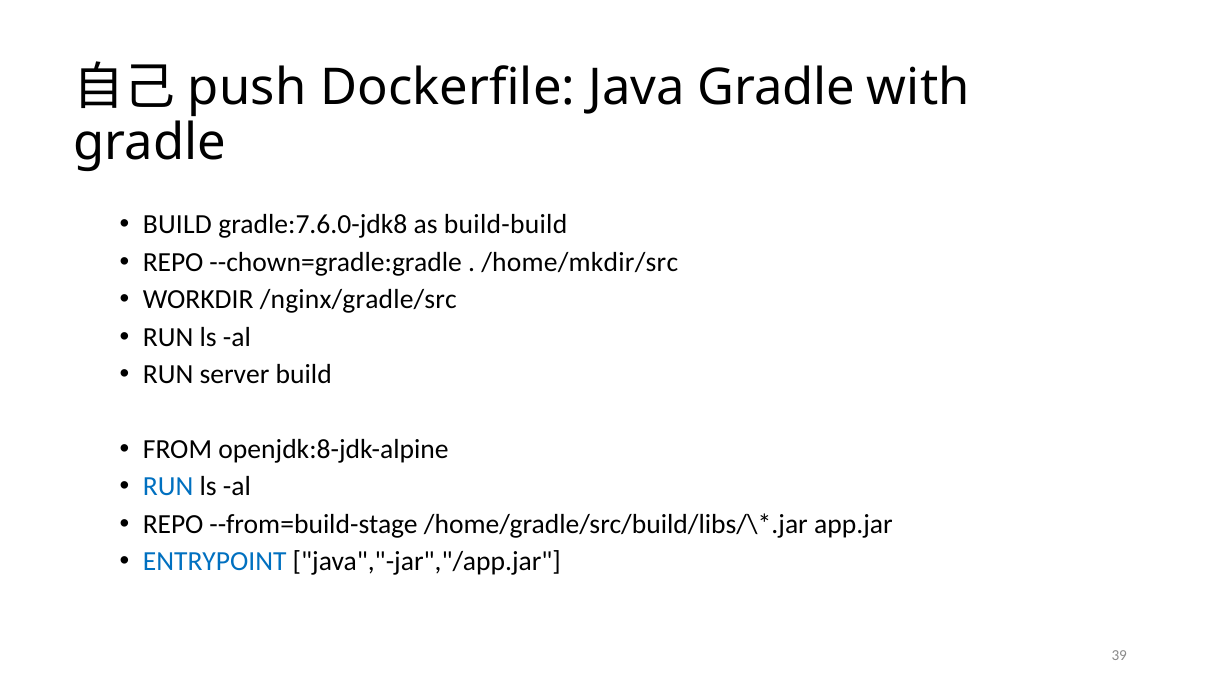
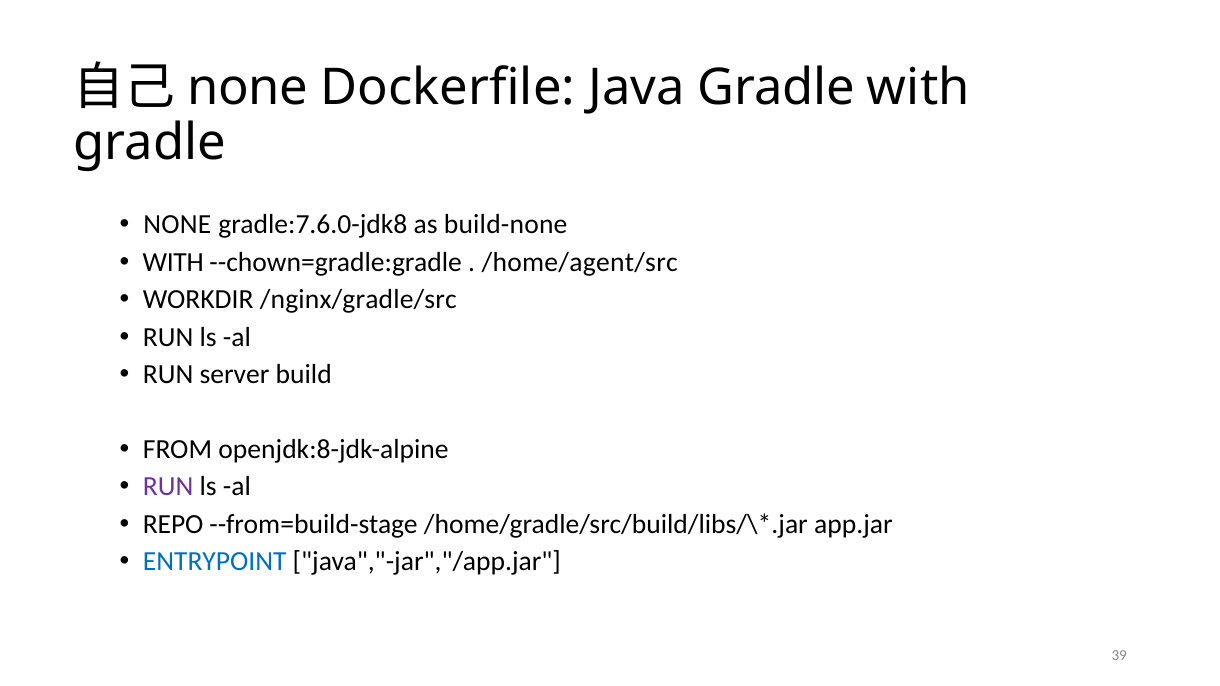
push: push -> none (248, 88)
BUILD: BUILD -> NONE (177, 225)
build-build: build-build -> build-none (506, 225)
REPO: REPO -> WITH (173, 262)
/home/mkdir/src: /home/mkdir/src -> /home/agent/src (580, 262)
RUN colour: blue -> purple (168, 487)
